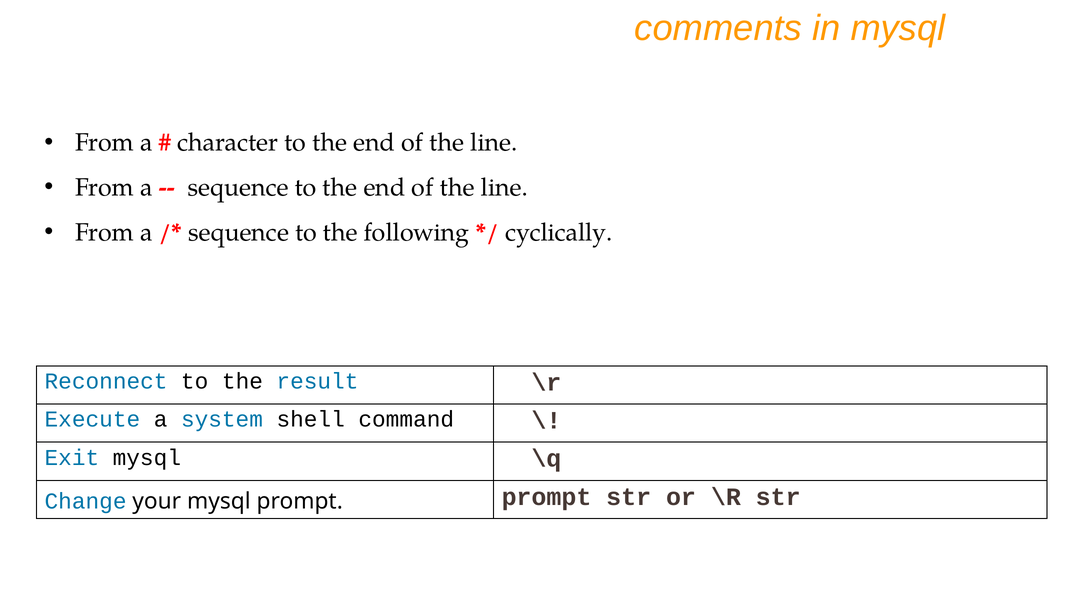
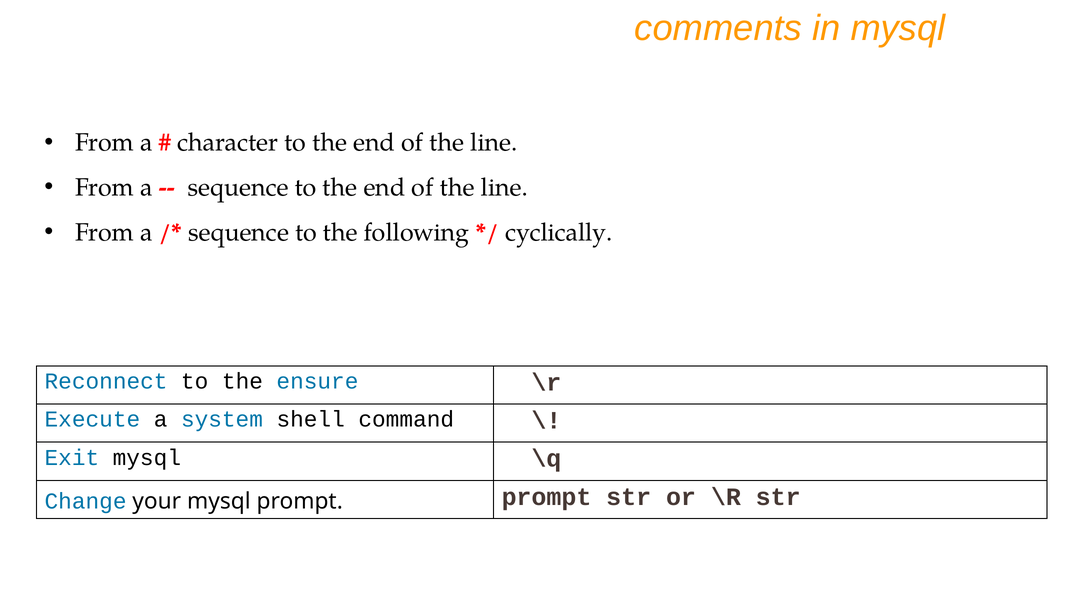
result: result -> ensure (317, 381)
